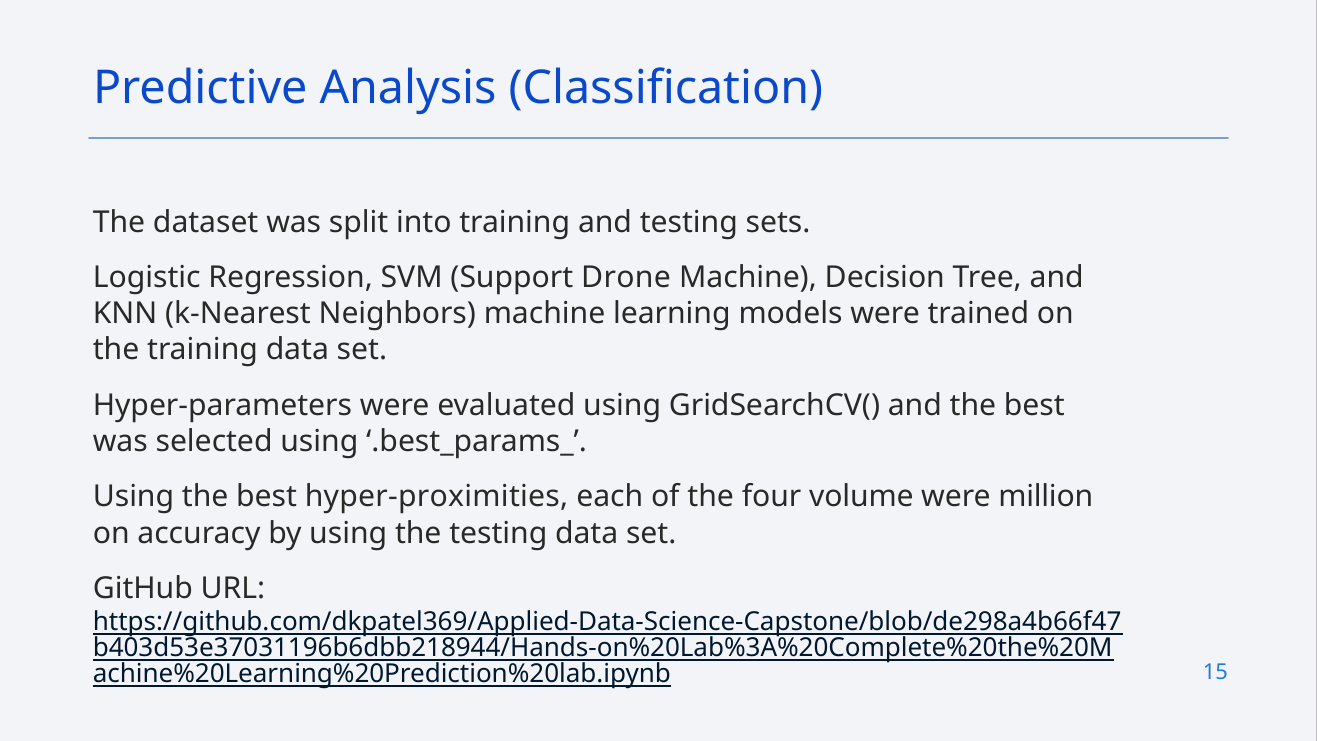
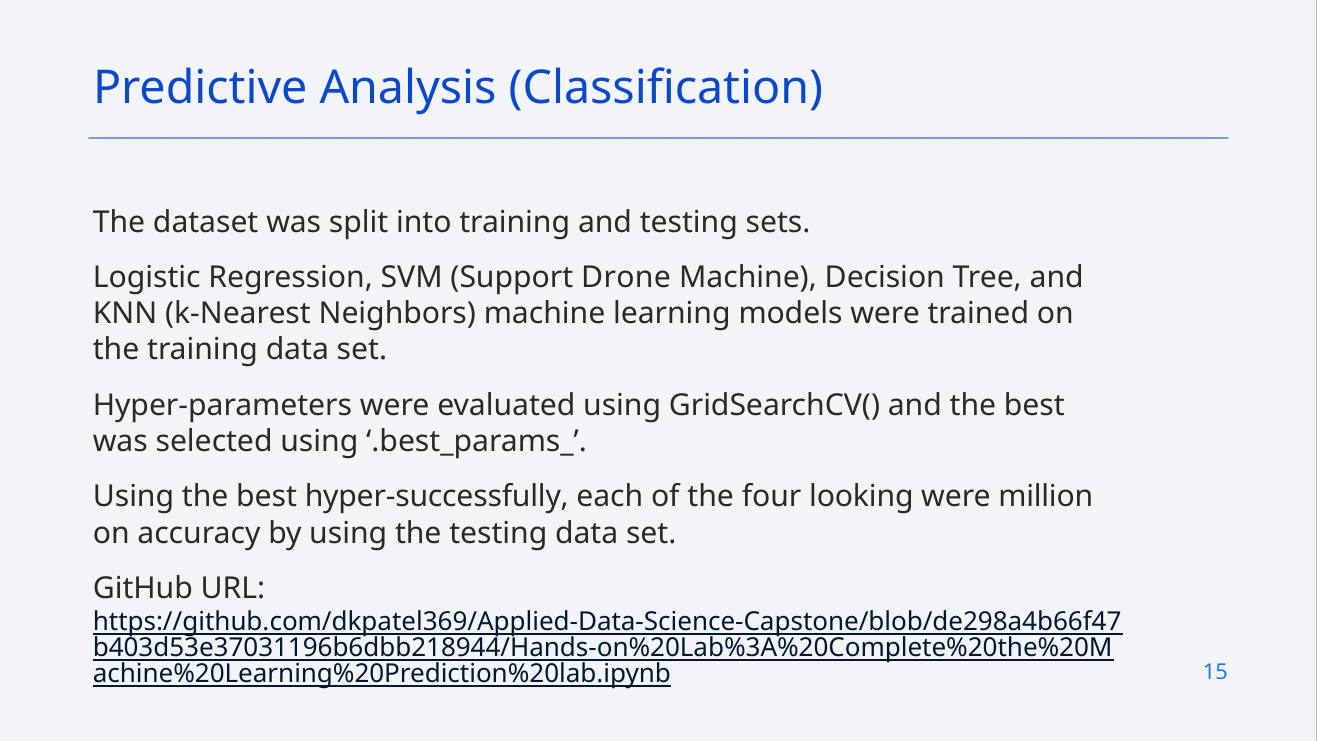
hyper-proximities: hyper-proximities -> hyper-successfully (437, 497)
volume: volume -> looking (861, 497)
